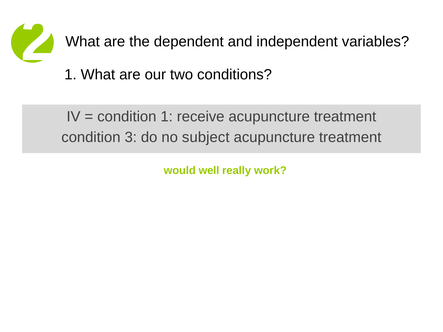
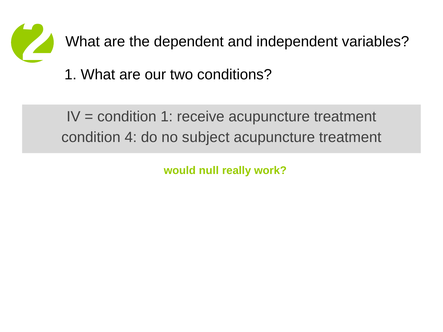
3: 3 -> 4 (131, 137)
well: well -> null (209, 171)
